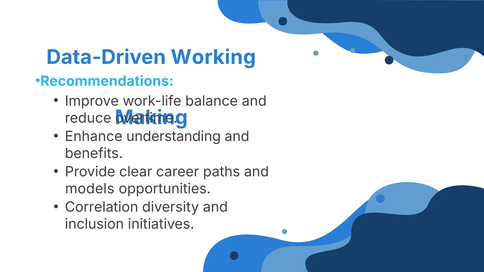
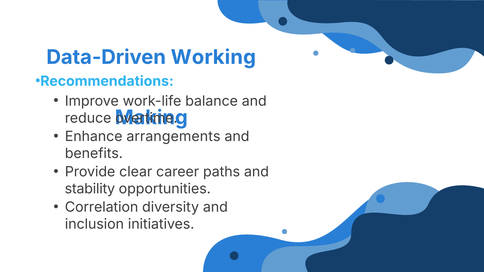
understanding: understanding -> arrangements (173, 137)
models: models -> stability (90, 189)
